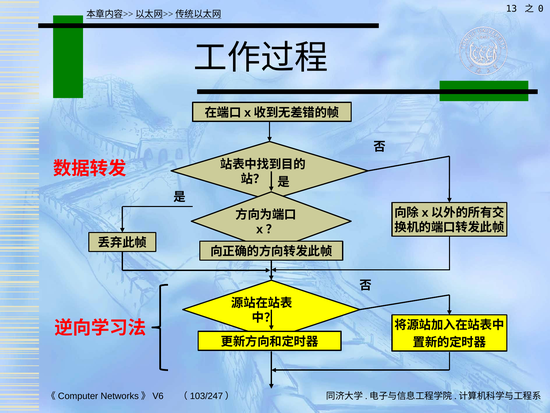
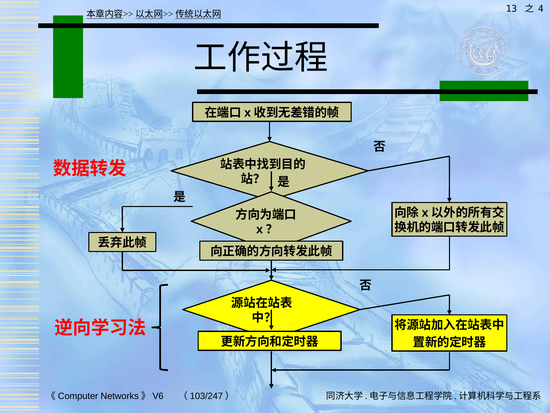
0: 0 -> 4 (541, 9)
